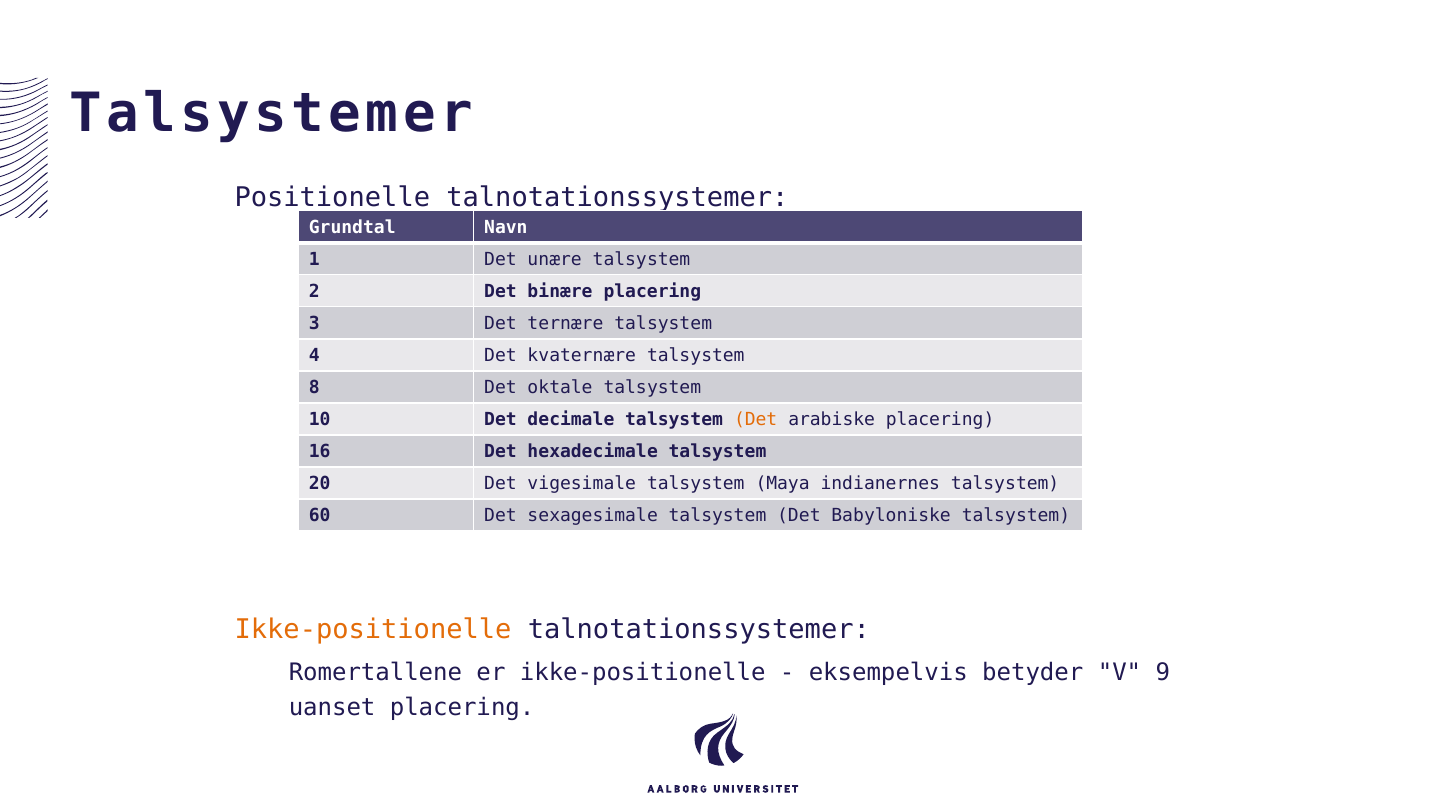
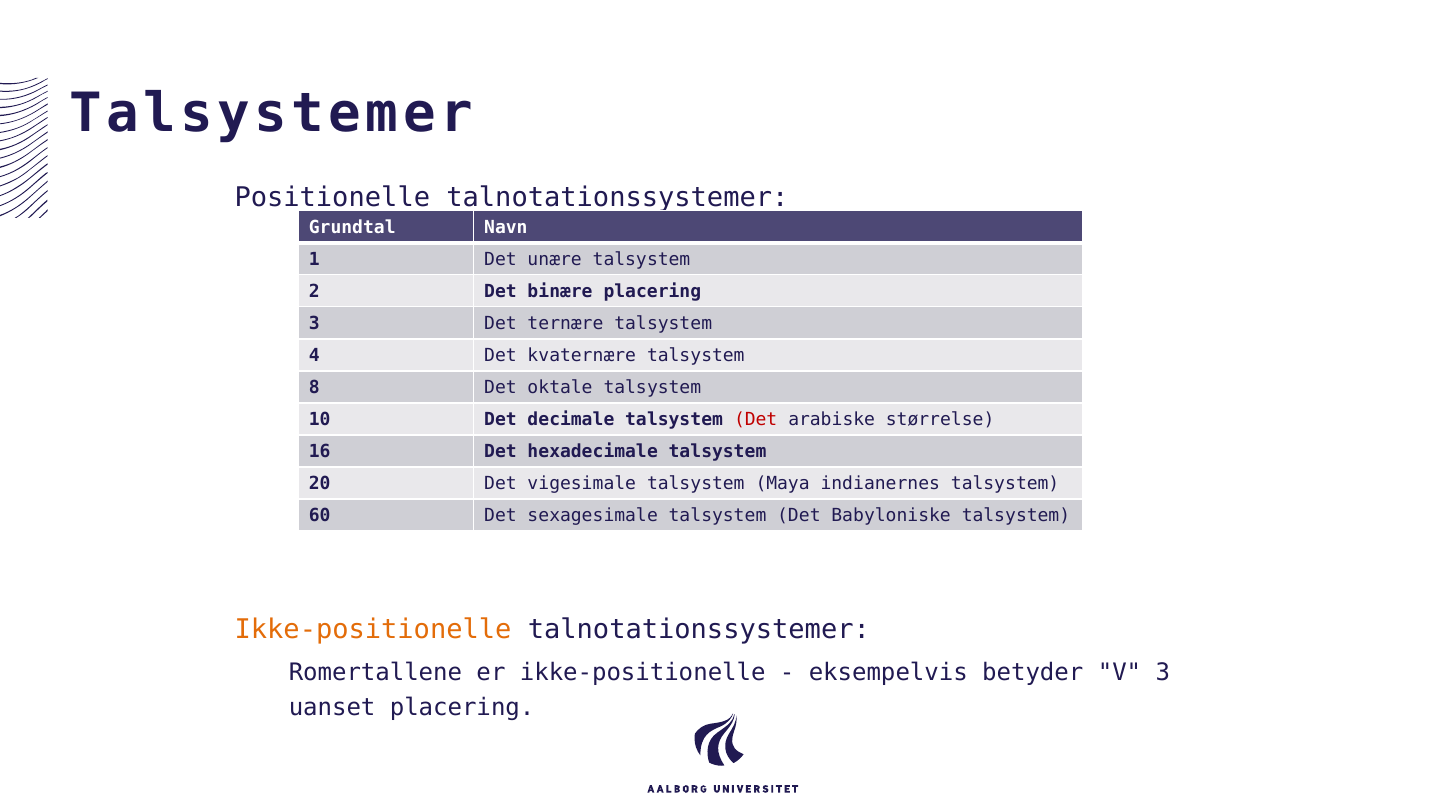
Det colour: orange -> red (756, 419)
arabiske placering: placering -> størrelse (940, 419)
V 9: 9 -> 3 (1163, 673)
